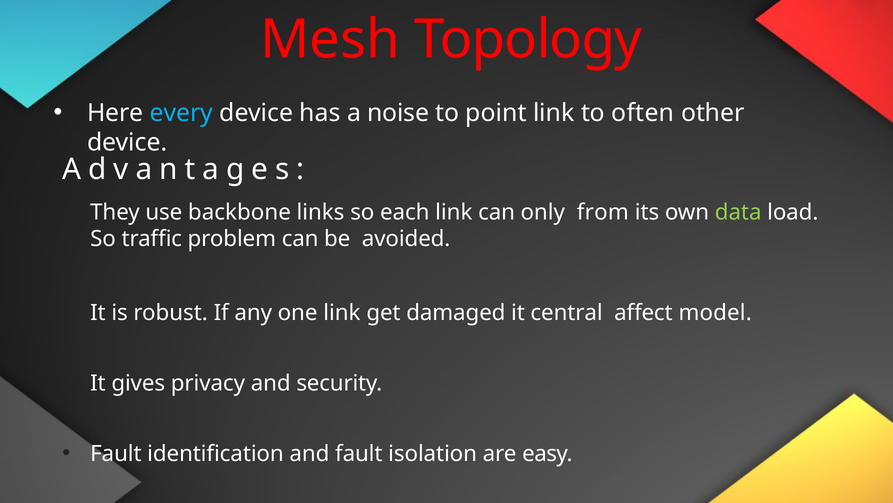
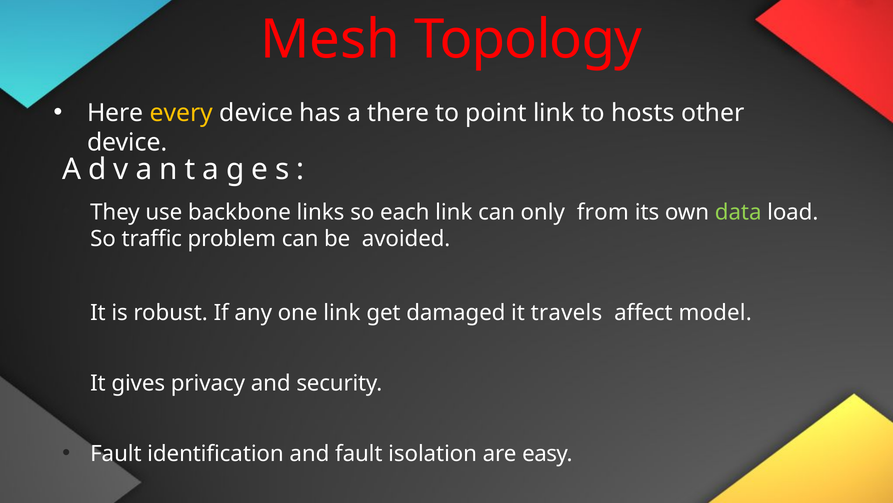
every colour: light blue -> yellow (181, 113)
noise: noise -> there (398, 113)
often: often -> hosts (643, 113)
central: central -> travels (566, 313)
